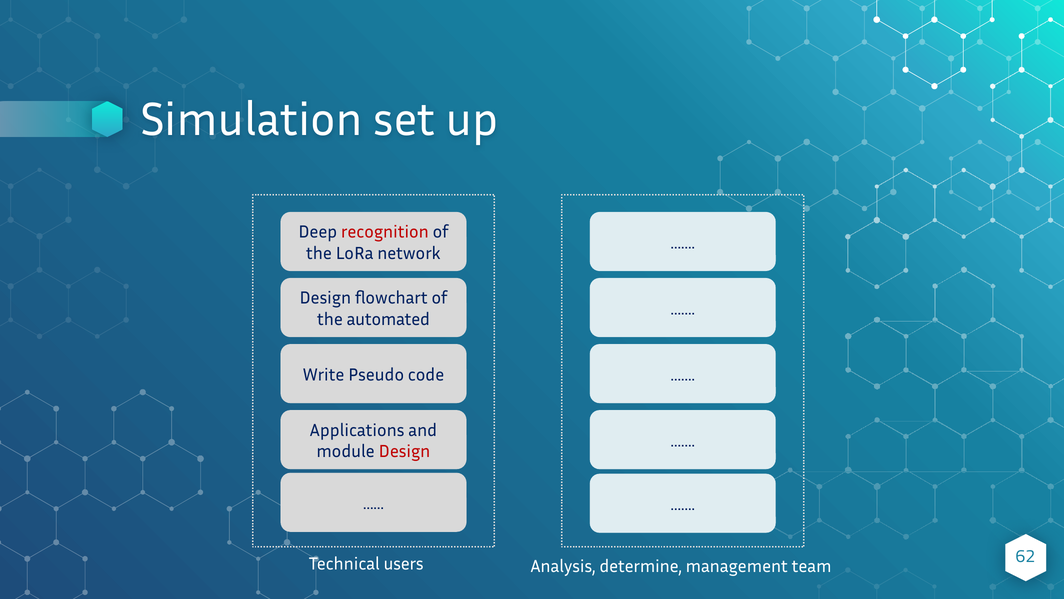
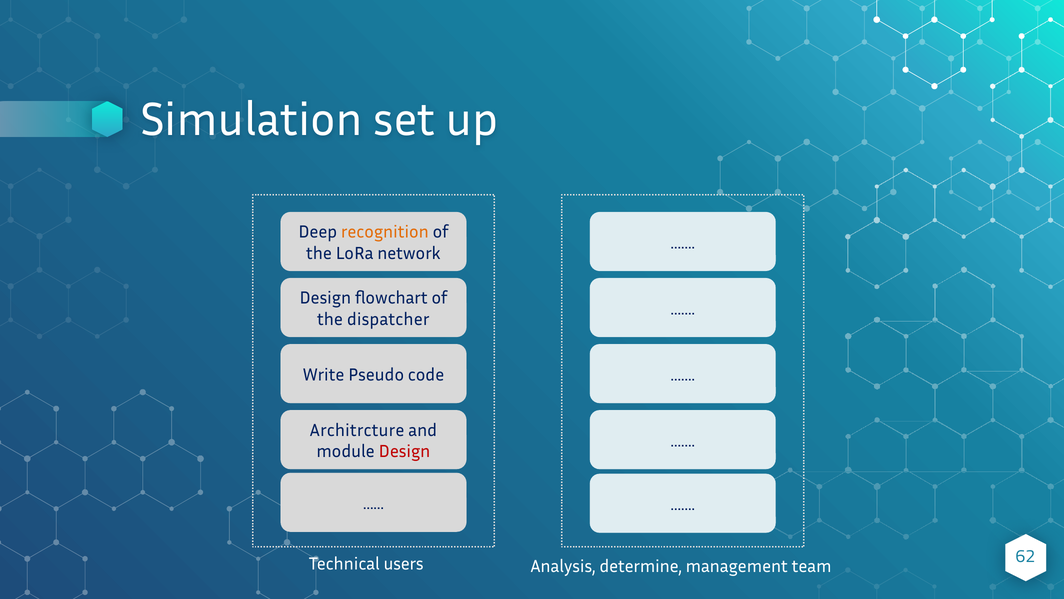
recognition colour: red -> orange (385, 232)
automated: automated -> dispatcher (388, 319)
Applications: Applications -> Architrcture (357, 430)
